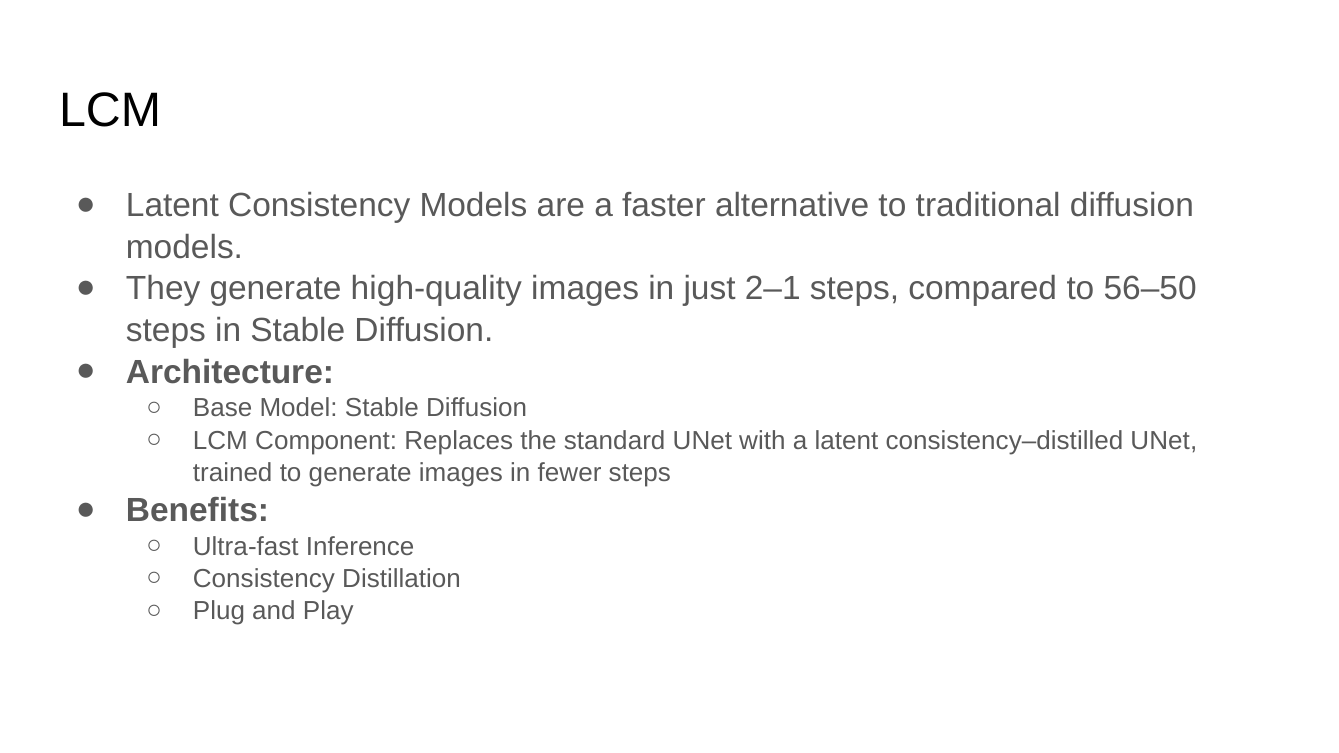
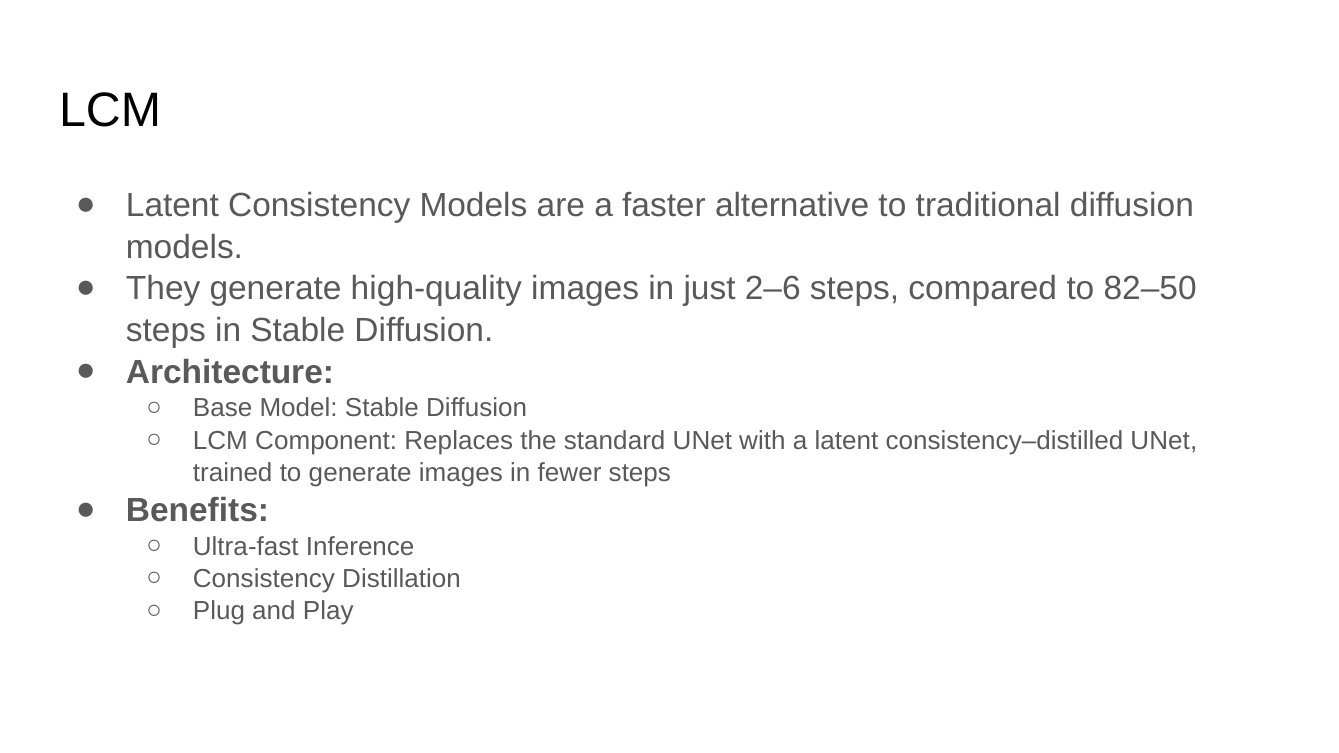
2–1: 2–1 -> 2–6 (773, 289)
56–50: 56–50 -> 82–50 (1150, 289)
